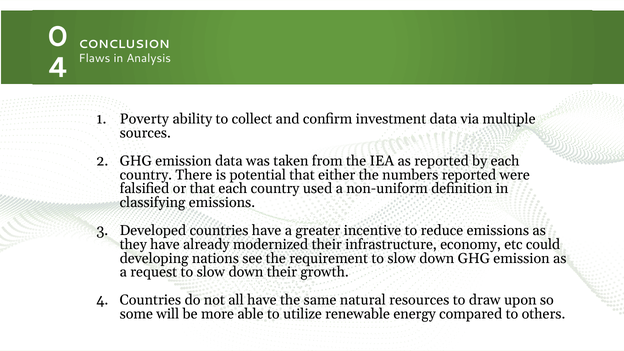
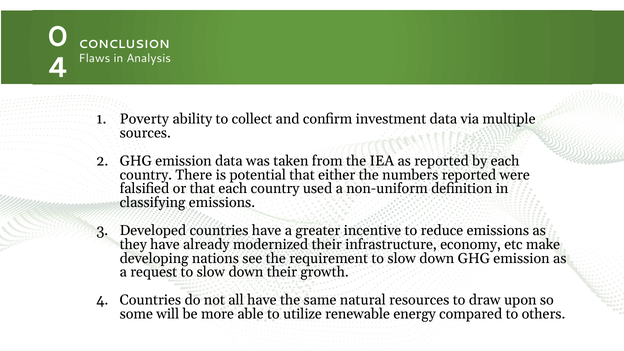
could: could -> make (543, 244)
